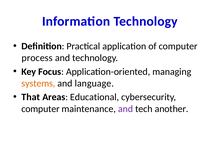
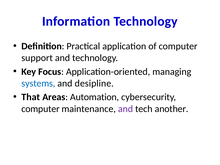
process: process -> support (37, 58)
systems colour: orange -> blue (38, 83)
language: language -> desipline (94, 83)
Educational: Educational -> Automation (95, 97)
